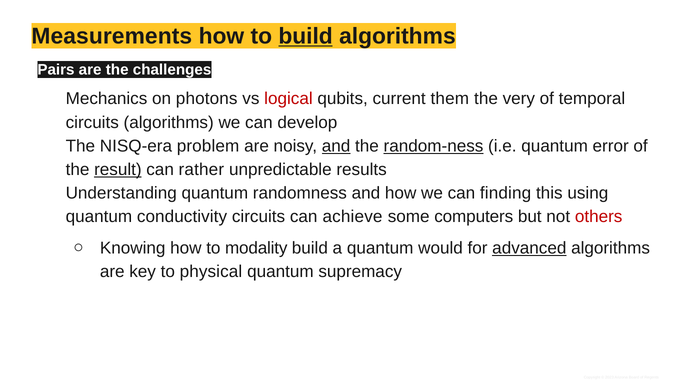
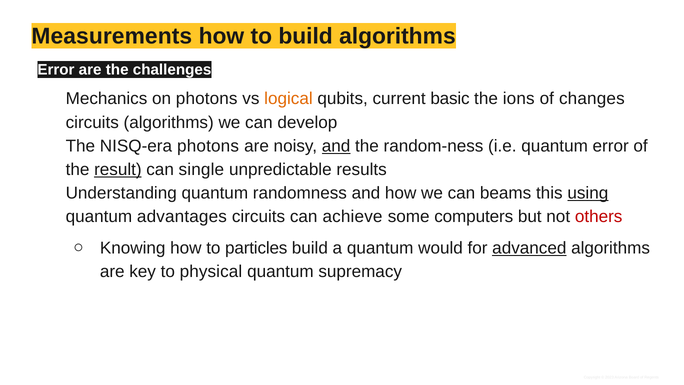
build underline: present -> none (306, 36)
Pairs: Pairs -> Error (56, 70)
logical colour: red -> orange (288, 99)
them: them -> basic (450, 99)
very: very -> ions (519, 99)
temporal: temporal -> changes (592, 99)
NISQ-era problem: problem -> photons (208, 146)
random-ness underline: present -> none (434, 146)
rather: rather -> single (201, 169)
finding: finding -> beams (506, 193)
using underline: none -> present (588, 193)
conductivity: conductivity -> advantages (182, 217)
modality: modality -> particles (256, 248)
